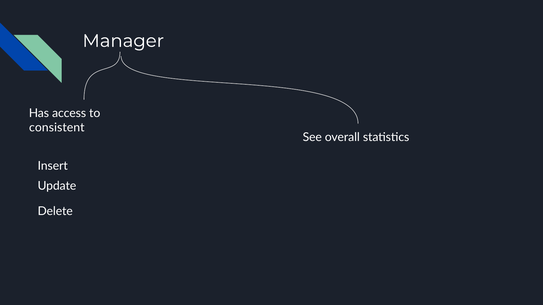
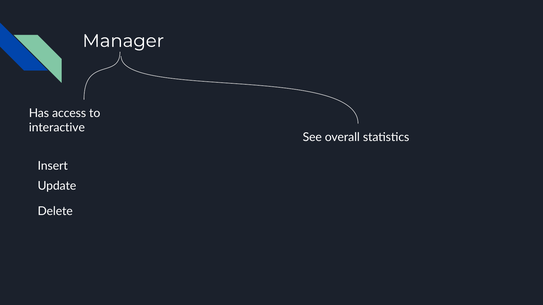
consistent: consistent -> interactive (57, 128)
